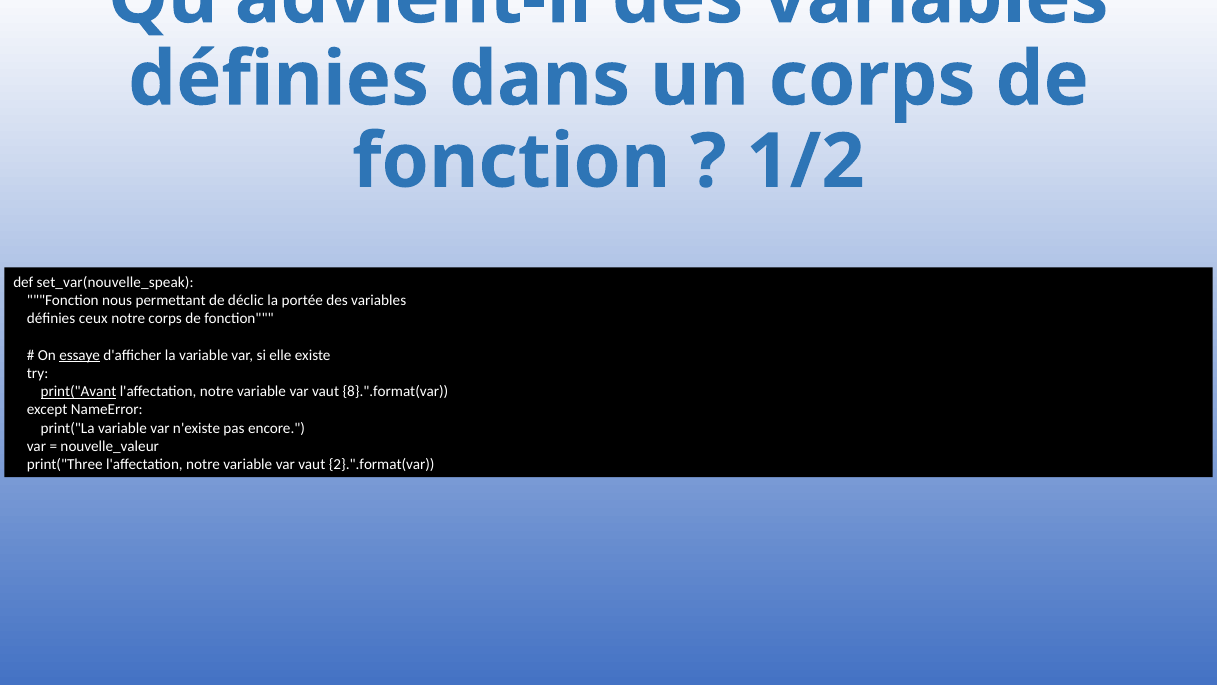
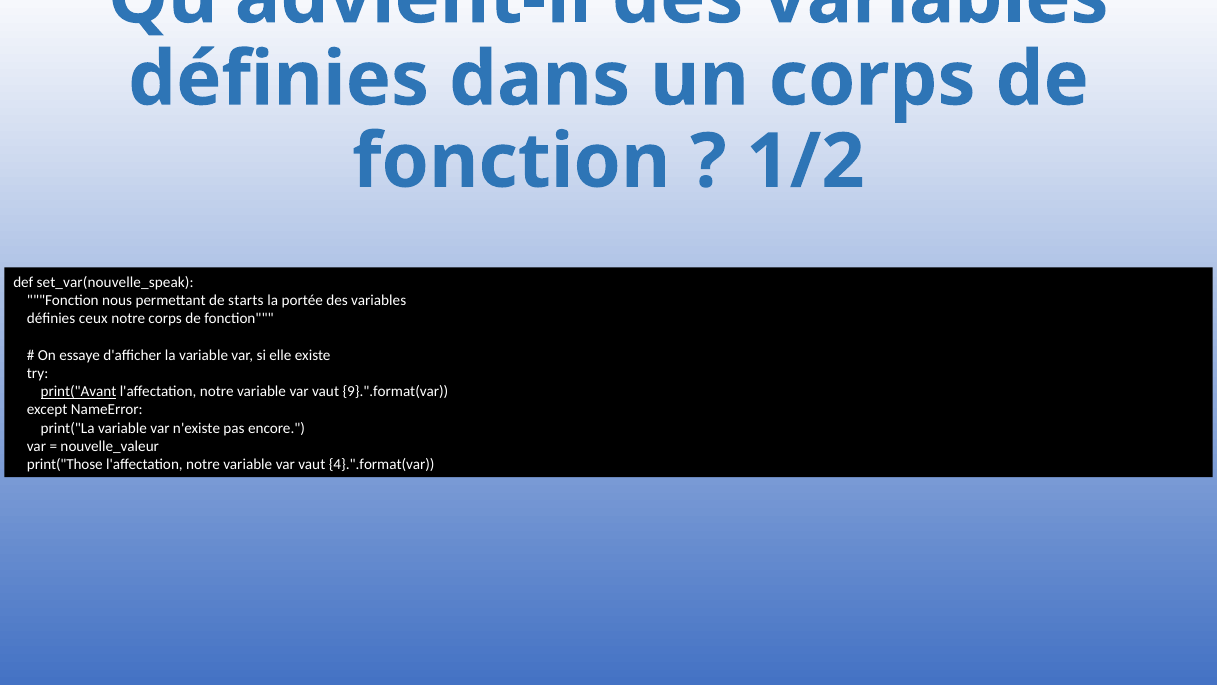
déclic: déclic -> starts (246, 300)
essaye underline: present -> none (80, 355)
8}.".format(var: 8}.".format(var -> 9}.".format(var (395, 391)
print("Three: print("Three -> print("Those (65, 464)
2}.".format(var: 2}.".format(var -> 4}.".format(var (382, 464)
